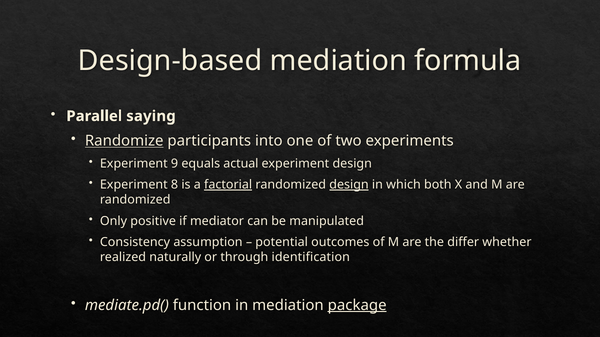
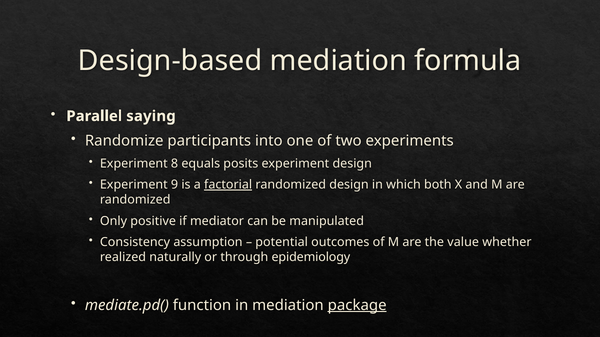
Randomize underline: present -> none (124, 141)
9: 9 -> 8 (175, 164)
actual: actual -> posits (241, 164)
8: 8 -> 9 (175, 185)
design underline: present -> none (349, 185)
differ: differ -> value (463, 242)
identification: identification -> epidemiology (311, 258)
